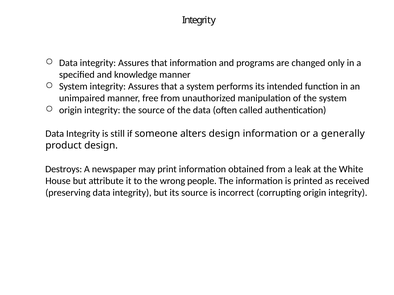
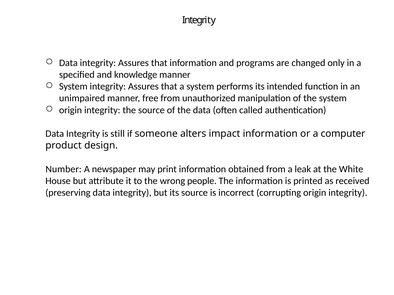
alters design: design -> impact (224, 134)
generally: generally -> computer (343, 134)
Destroys: Destroys -> Number (64, 169)
